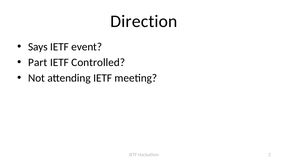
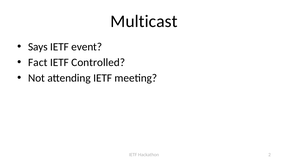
Direction: Direction -> Multicast (144, 21)
Part: Part -> Fact (38, 62)
